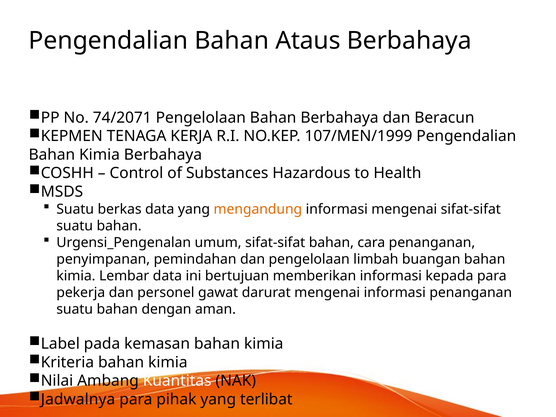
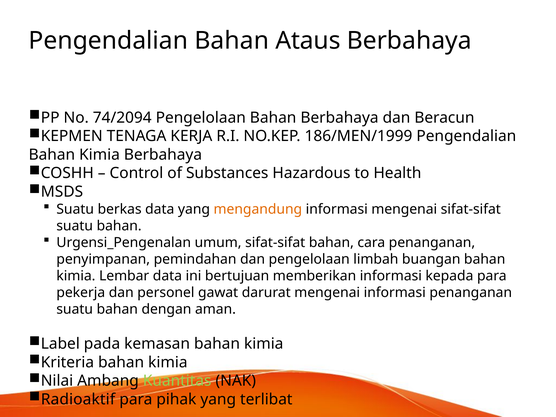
74/2071: 74/2071 -> 74/2094 (122, 118)
107/MEN/1999: 107/MEN/1999 -> 186/MEN/1999 (358, 136)
Kuantitas colour: white -> light green (177, 381)
Jadwalnya: Jadwalnya -> Radioaktif (78, 399)
